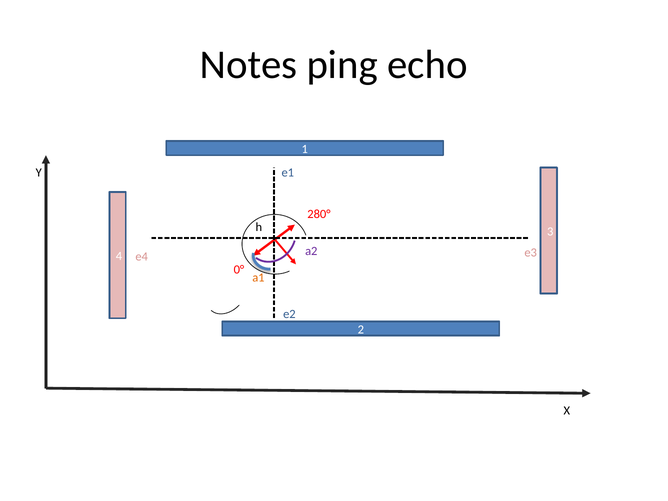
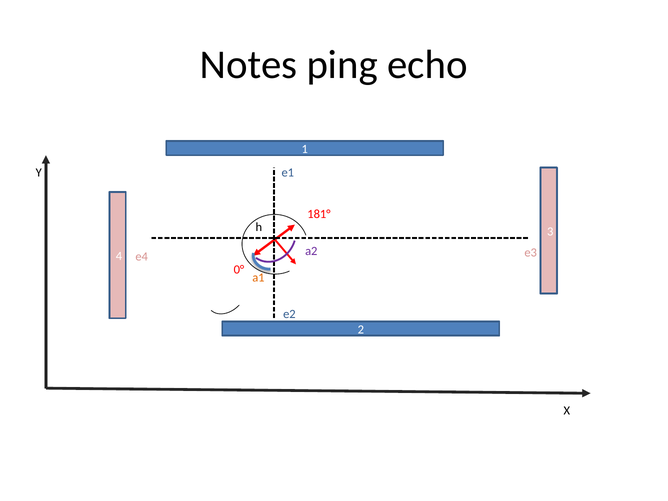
280°: 280° -> 181° (319, 214)
